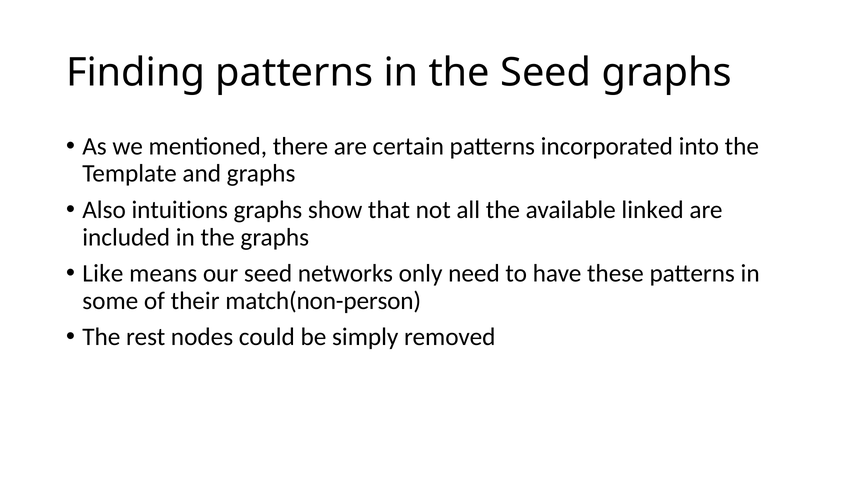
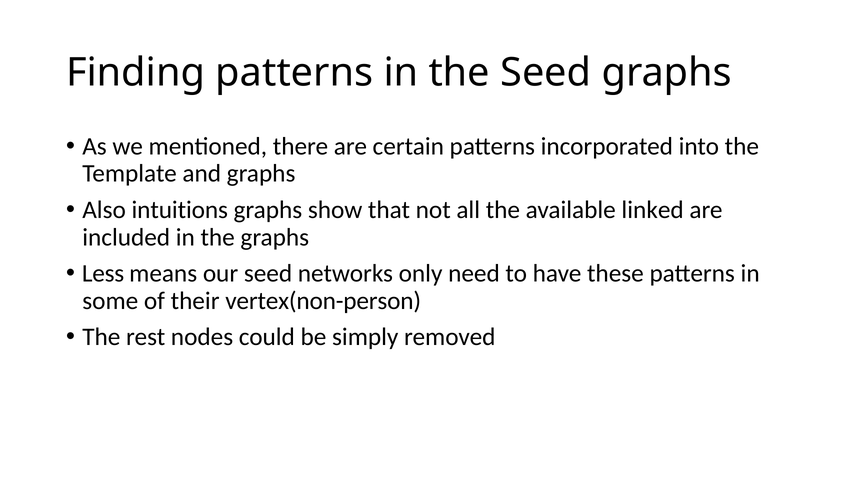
Like: Like -> Less (103, 274)
match(non-person: match(non-person -> vertex(non-person (323, 301)
